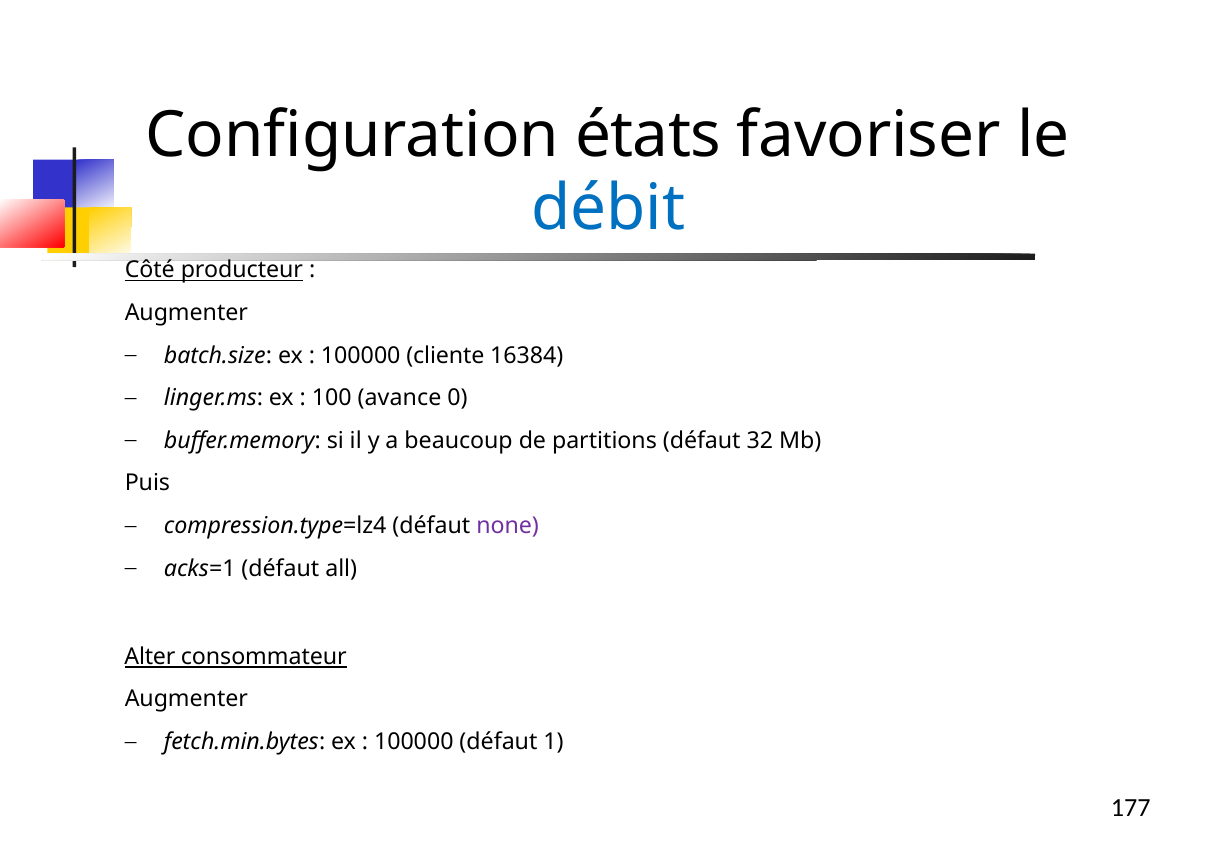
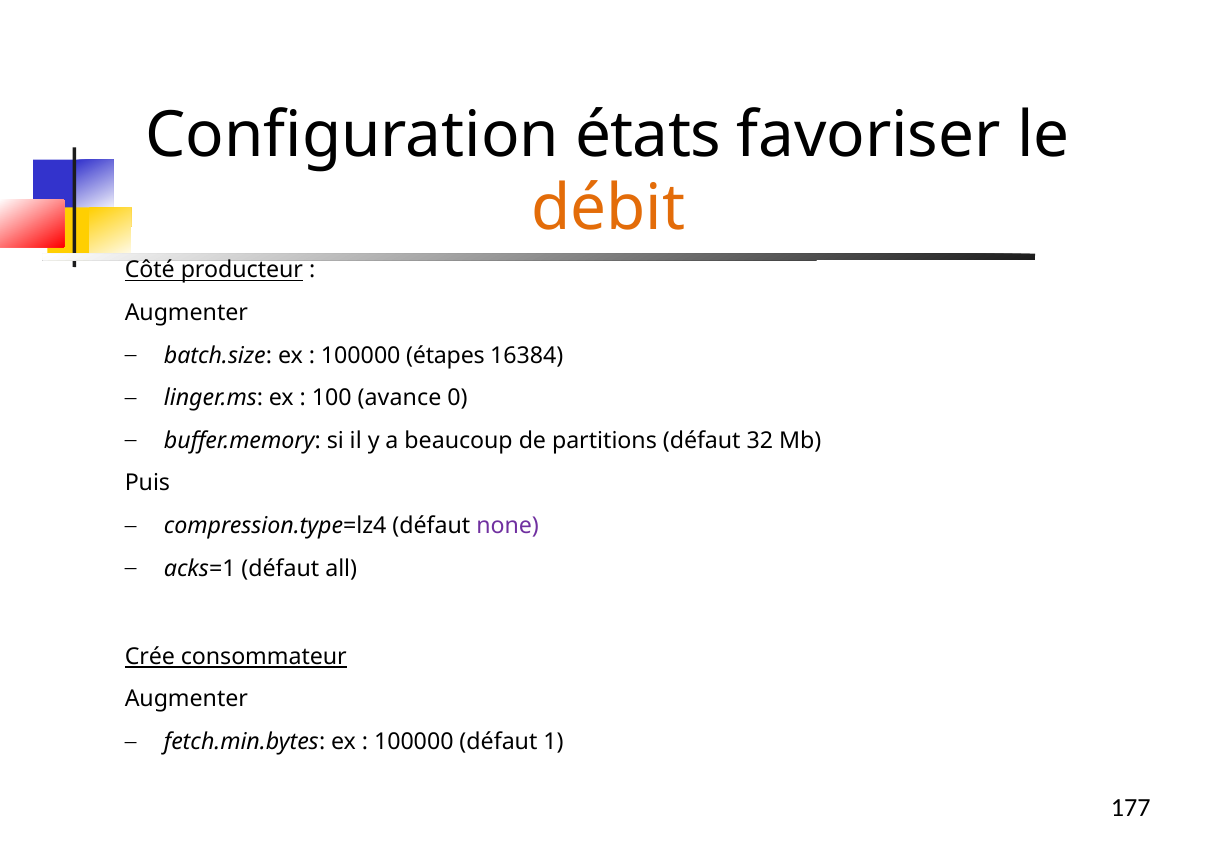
débit colour: blue -> orange (608, 209)
cliente: cliente -> étapes (445, 355)
Alter: Alter -> Crée (150, 656)
